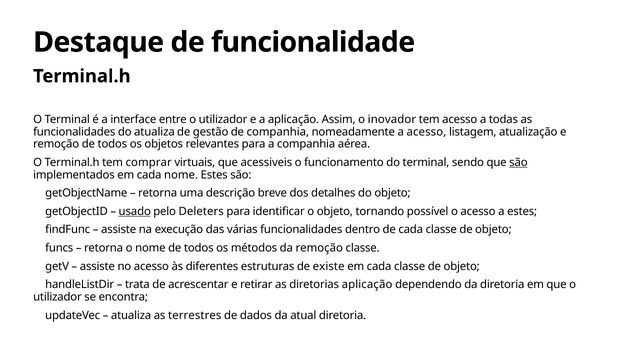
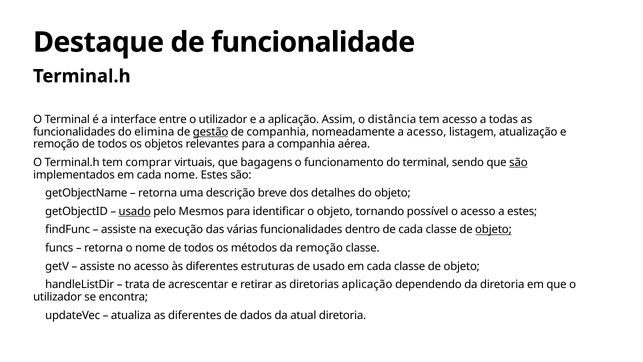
inovador: inovador -> distância (392, 119)
do atualiza: atualiza -> elimina (154, 132)
gestão underline: none -> present (211, 132)
acessiveis: acessiveis -> bagagens (266, 162)
Deleters: Deleters -> Mesmos (201, 211)
objeto underline: none -> present (493, 230)
de existe: existe -> usado (329, 266)
as terrestres: terrestres -> diferentes (195, 315)
